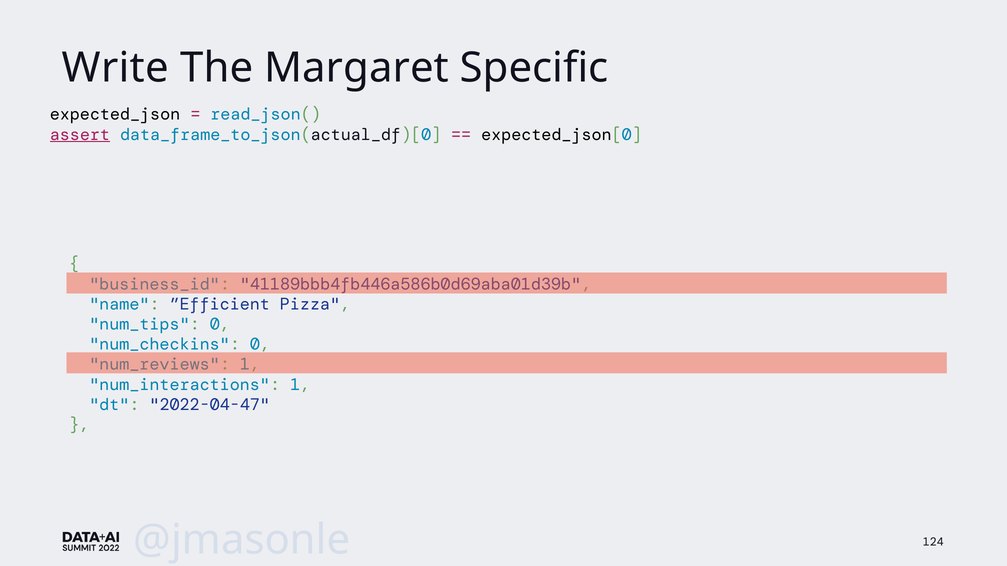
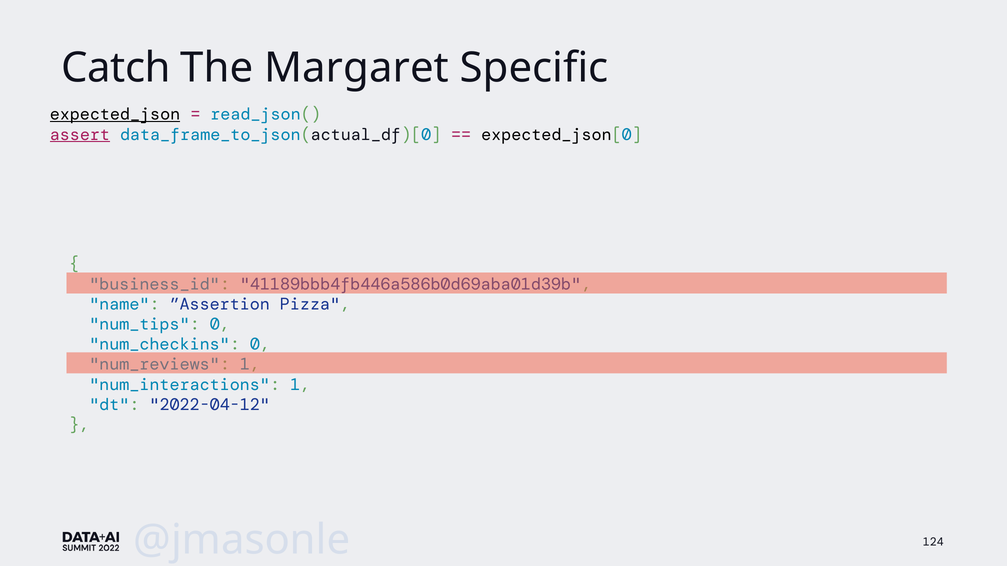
Write: Write -> Catch (116, 68)
expected_json underline: none -> present (115, 115)
”Efficient: ”Efficient -> ”Assertion (220, 304)
2022-04-47: 2022-04-47 -> 2022-04-12 (210, 405)
